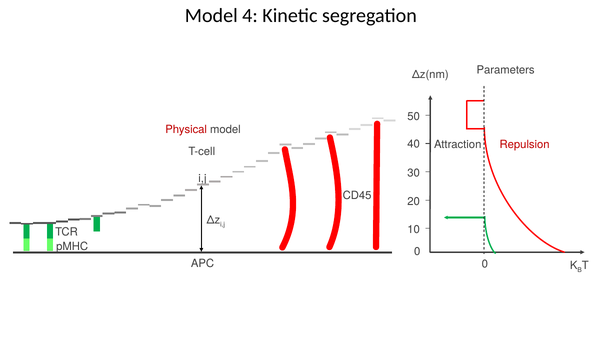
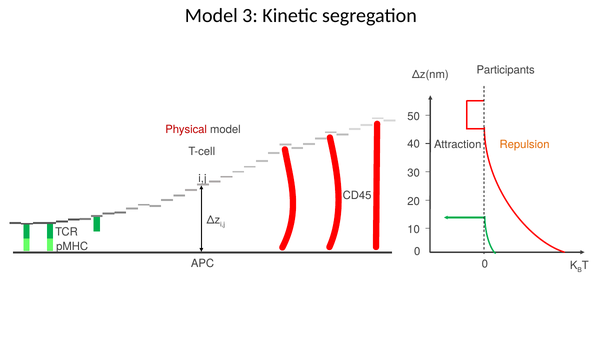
4: 4 -> 3 (250, 16)
Parameters: Parameters -> Participants (506, 70)
Repulsion colour: red -> orange (525, 145)
